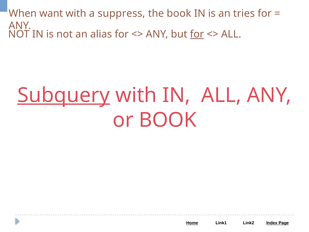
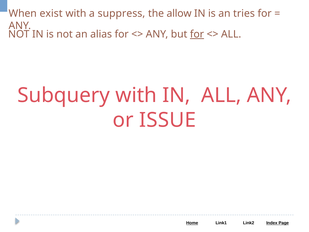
want: want -> exist (51, 13)
the book: book -> allow (179, 13)
Subquery underline: present -> none (64, 95)
or BOOK: BOOK -> ISSUE (168, 120)
